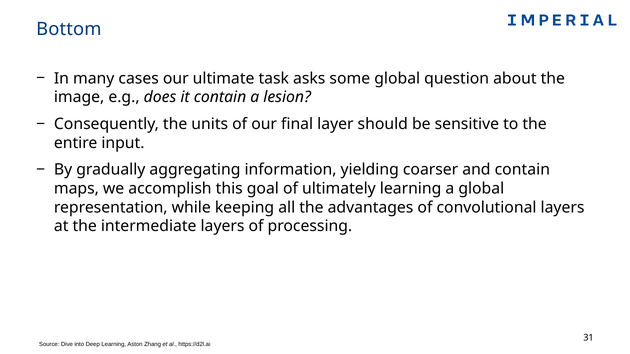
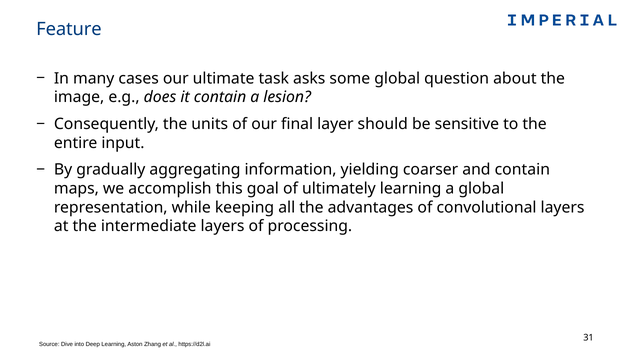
Bottom: Bottom -> Feature (69, 29)
